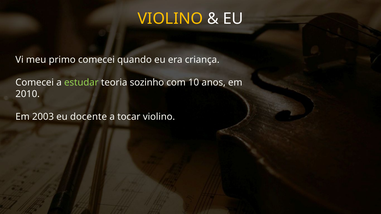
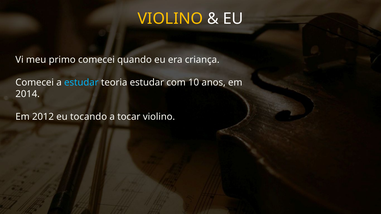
estudar colour: light green -> light blue (81, 83)
teoria sozinho: sozinho -> estudar (147, 83)
2010: 2010 -> 2014 (28, 94)
2003: 2003 -> 2012 (43, 117)
docente: docente -> tocando (89, 117)
